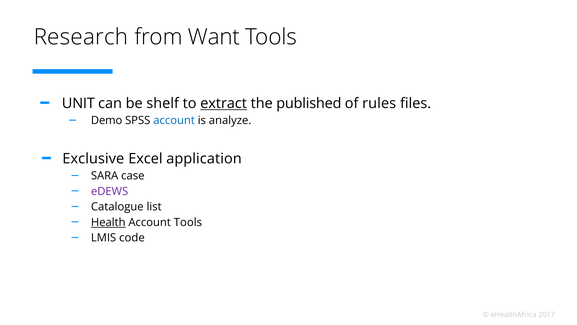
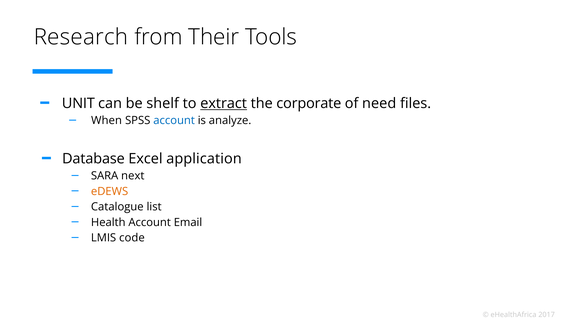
Want: Want -> Their (214, 37)
published: published -> corporate (309, 103)
rules: rules -> need (379, 103)
Demo: Demo -> When (107, 120)
Exclusive: Exclusive -> Database (93, 159)
case: case -> next (133, 176)
eDEWS colour: purple -> orange (110, 191)
Health underline: present -> none (108, 222)
Account Tools: Tools -> Email (188, 222)
